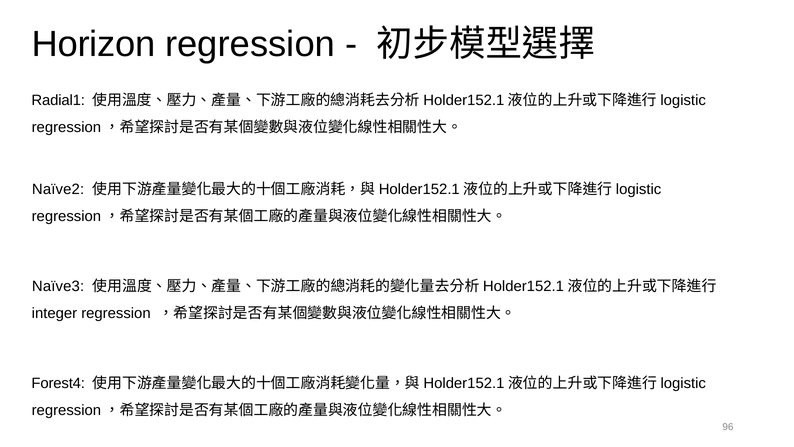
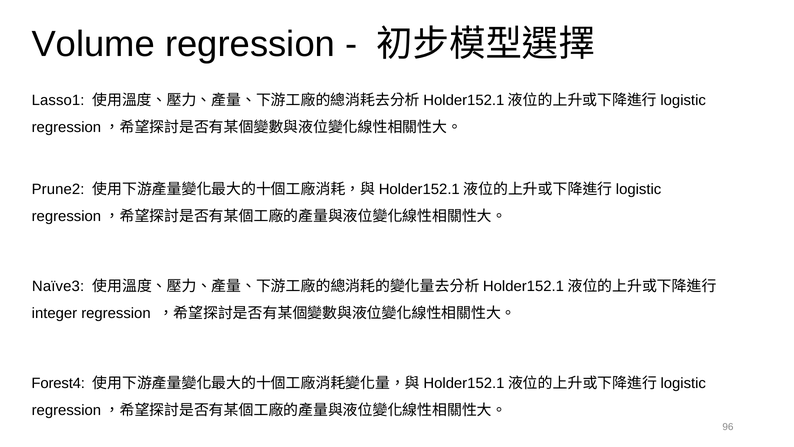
Horizon: Horizon -> Volume (93, 44)
Radial1: Radial1 -> Lasso1 (58, 100)
Naïve2: Naïve2 -> Prune2 (58, 189)
